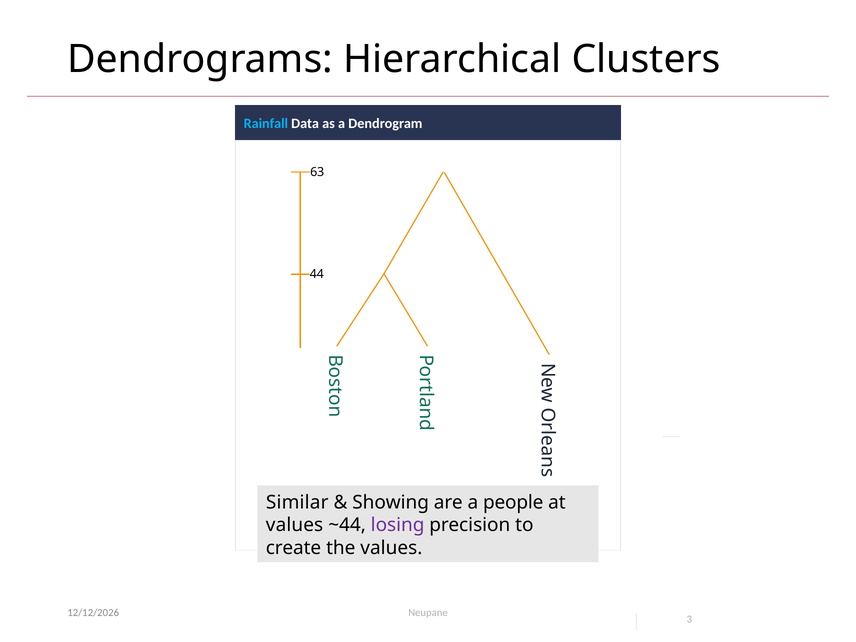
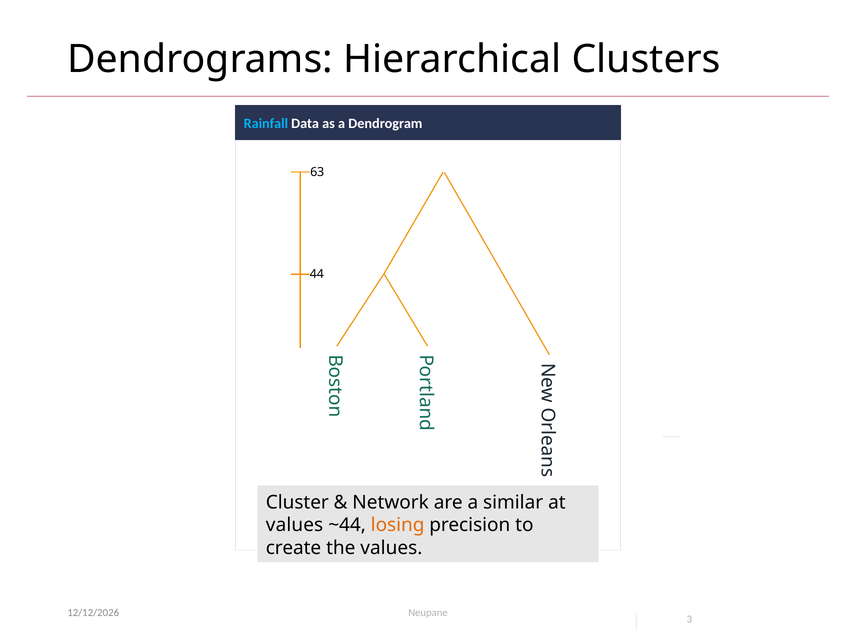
Similar: Similar -> Cluster (297, 502)
Showing: Showing -> Network (391, 502)
people: people -> similar (513, 502)
losing colour: purple -> orange (398, 525)
